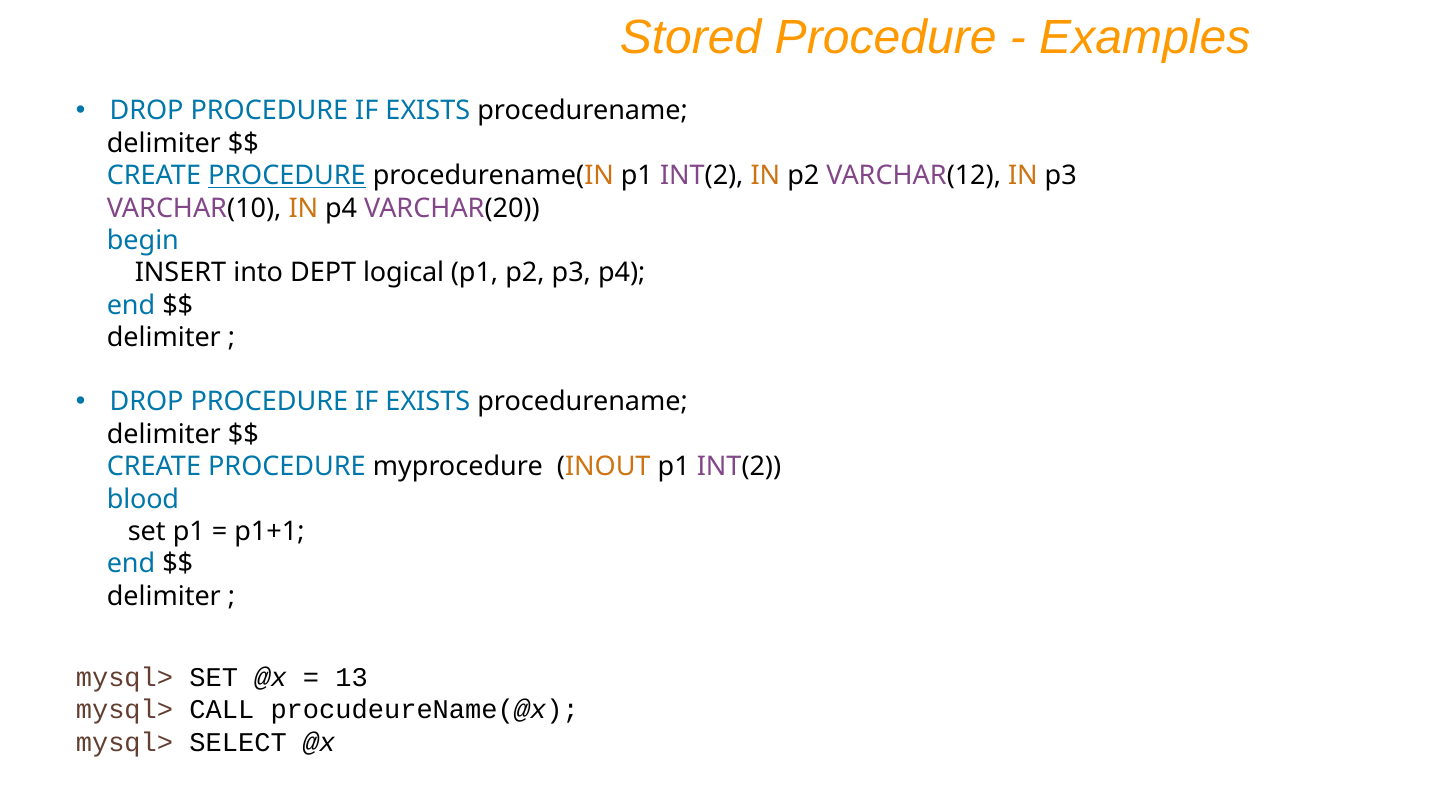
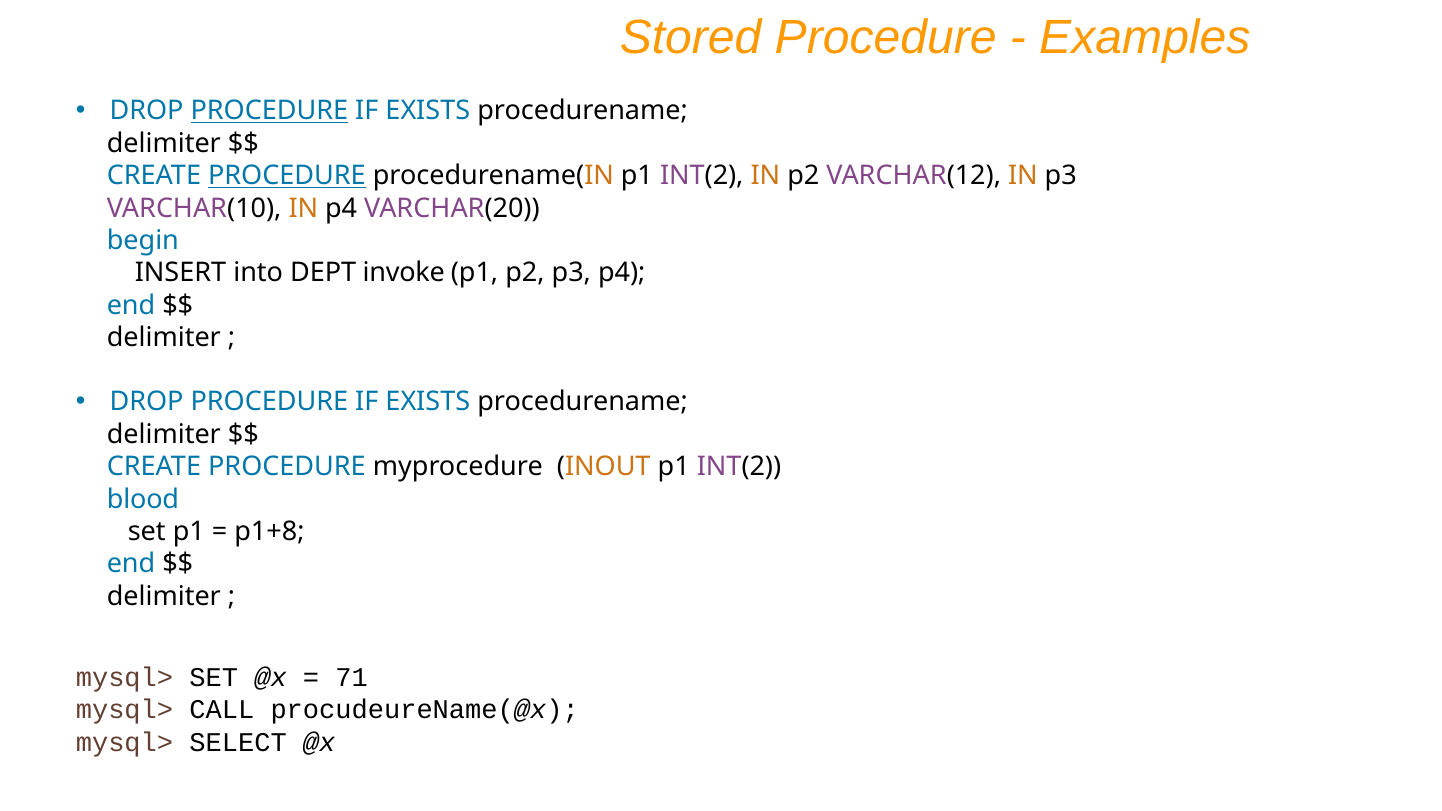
PROCEDURE underline: none -> present (269, 111)
logical: logical -> invoke (404, 273)
p1+1: p1+1 -> p1+8 (269, 532)
13: 13 -> 71 (352, 677)
